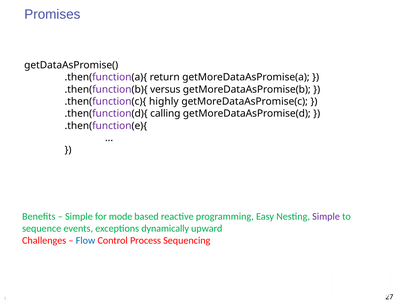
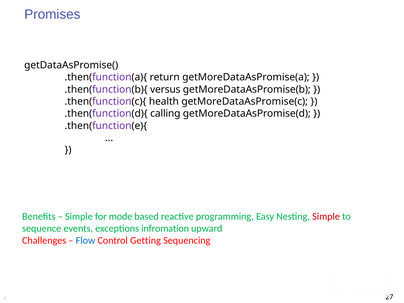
highly: highly -> health (164, 102)
Simple colour: purple -> red (326, 216)
dynamically: dynamically -> infromation (165, 229)
Process: Process -> Getting (145, 241)
